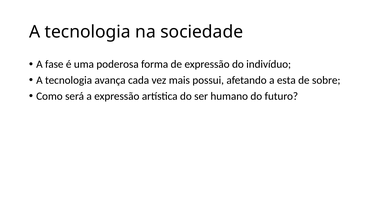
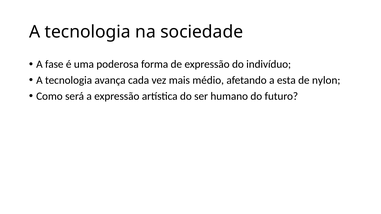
possui: possui -> médio (208, 80)
sobre: sobre -> nylon (326, 80)
